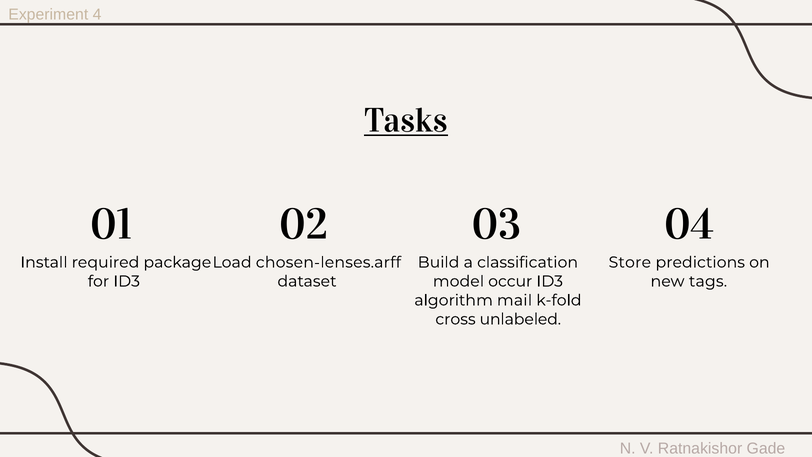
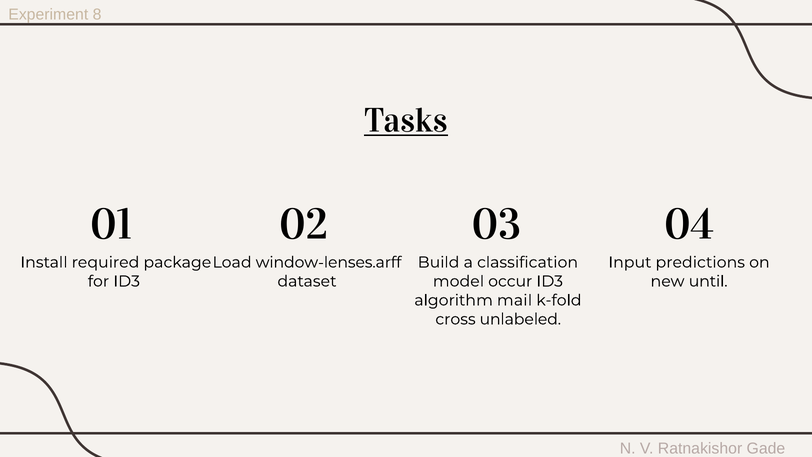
4: 4 -> 8 (97, 15)
chosen-lenses.arff: chosen-lenses.arff -> window-lenses.arff (329, 262)
Store: Store -> Input (630, 262)
tags: tags -> until (708, 281)
